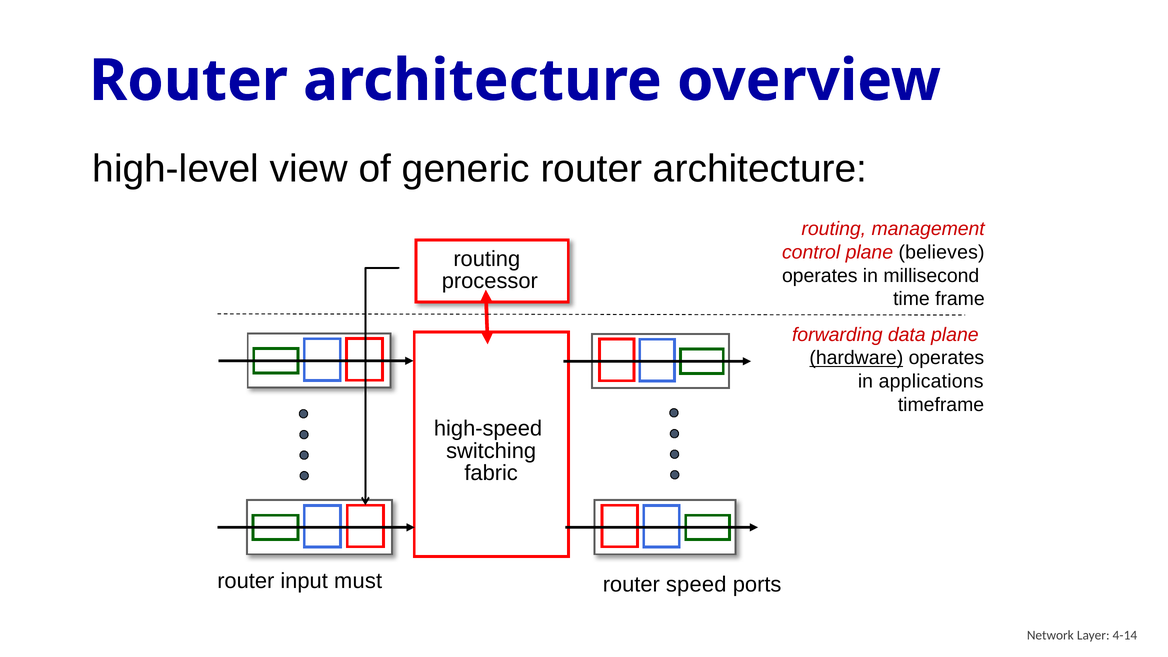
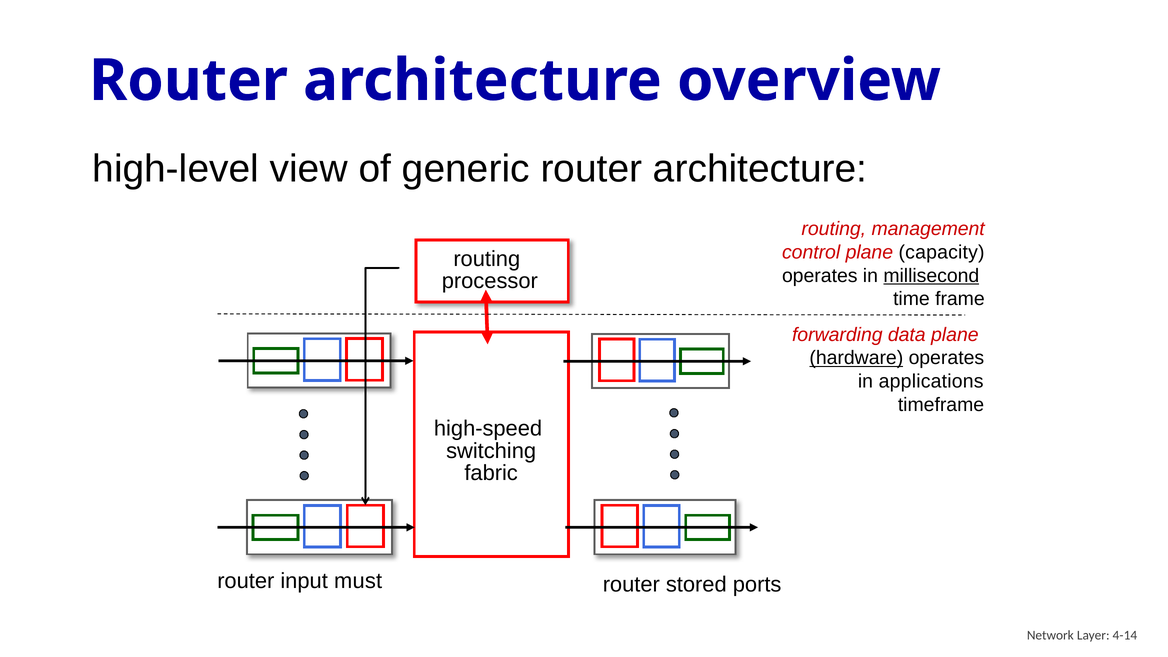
believes: believes -> capacity (942, 252)
millisecond underline: none -> present (931, 276)
speed: speed -> stored (696, 585)
